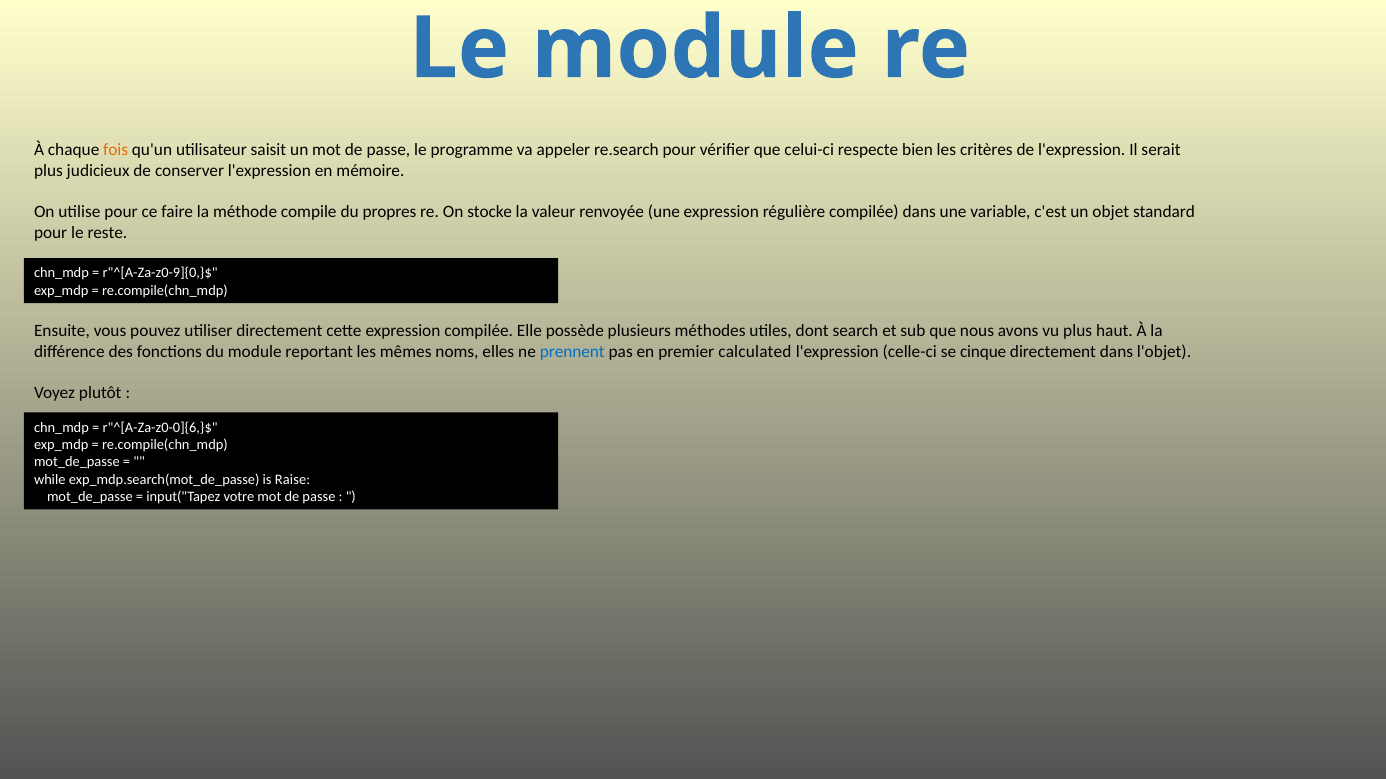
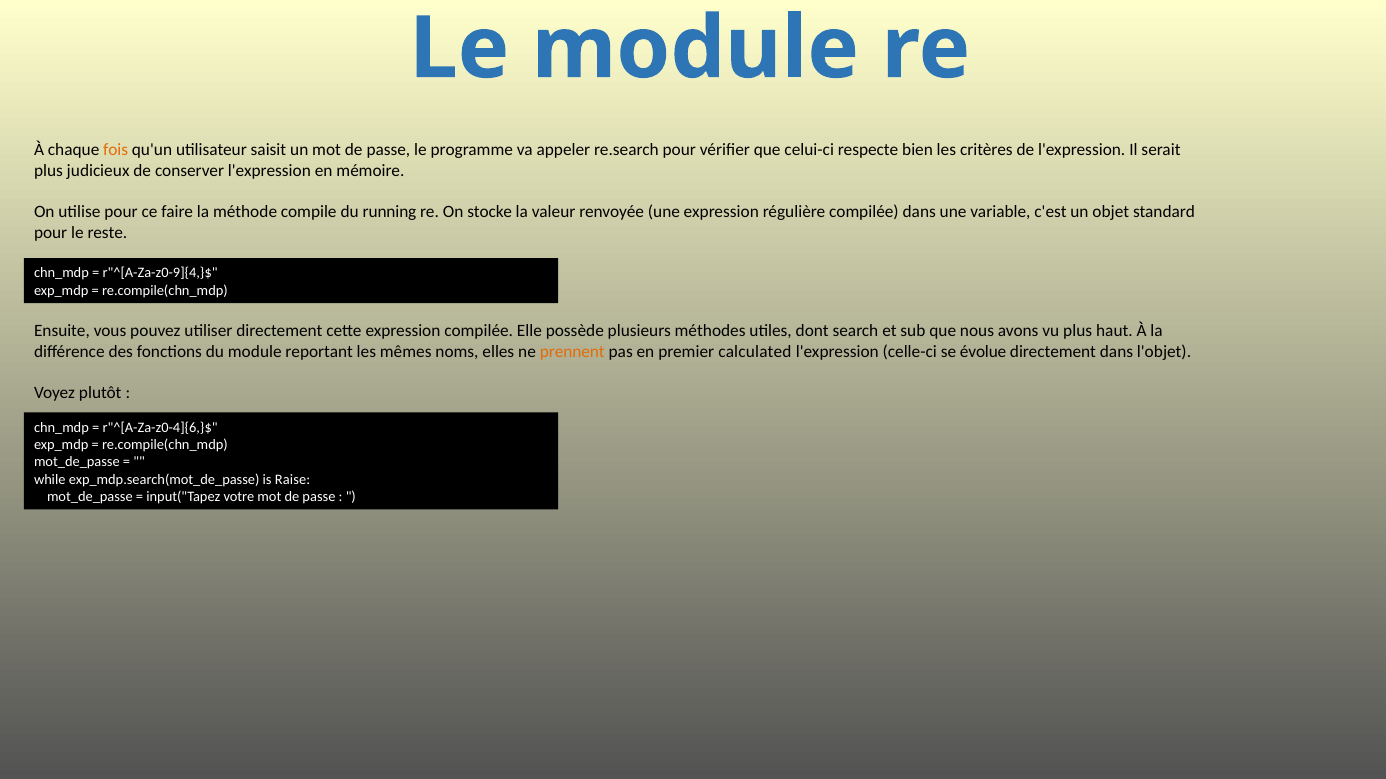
propres: propres -> running (390, 212)
r"^[A-Za-z0-9]{0,}$: r"^[A-Za-z0-9]{0,}$ -> r"^[A-Za-z0-9]{4,}$ (160, 273)
prennent colour: blue -> orange (572, 352)
cinque: cinque -> évolue (983, 352)
r"^[A-Za-z0-0]{6,}$: r"^[A-Za-z0-0]{6,}$ -> r"^[A-Za-z0-4]{6,}$ (160, 428)
